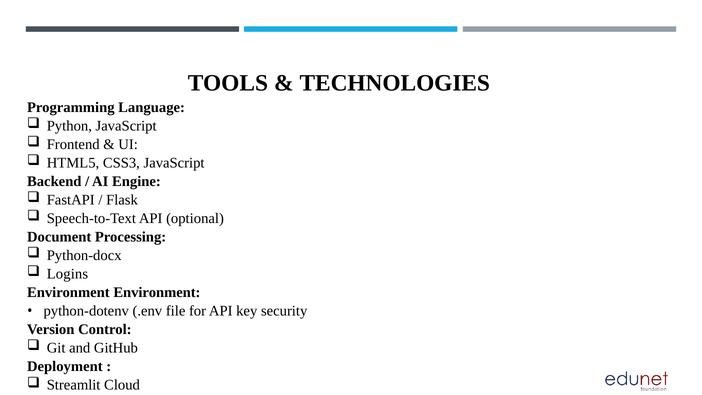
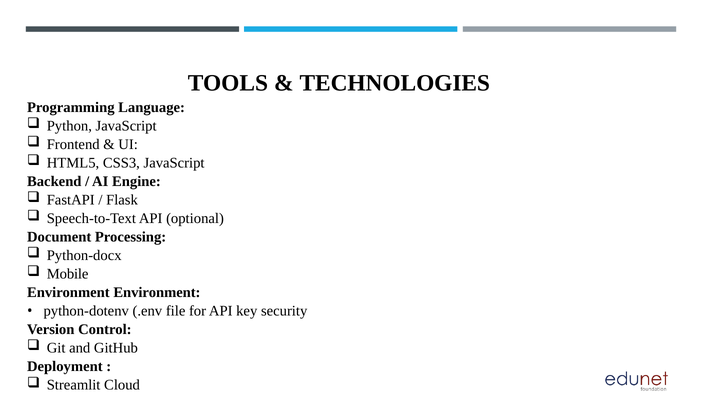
Logins: Logins -> Mobile (68, 274)
